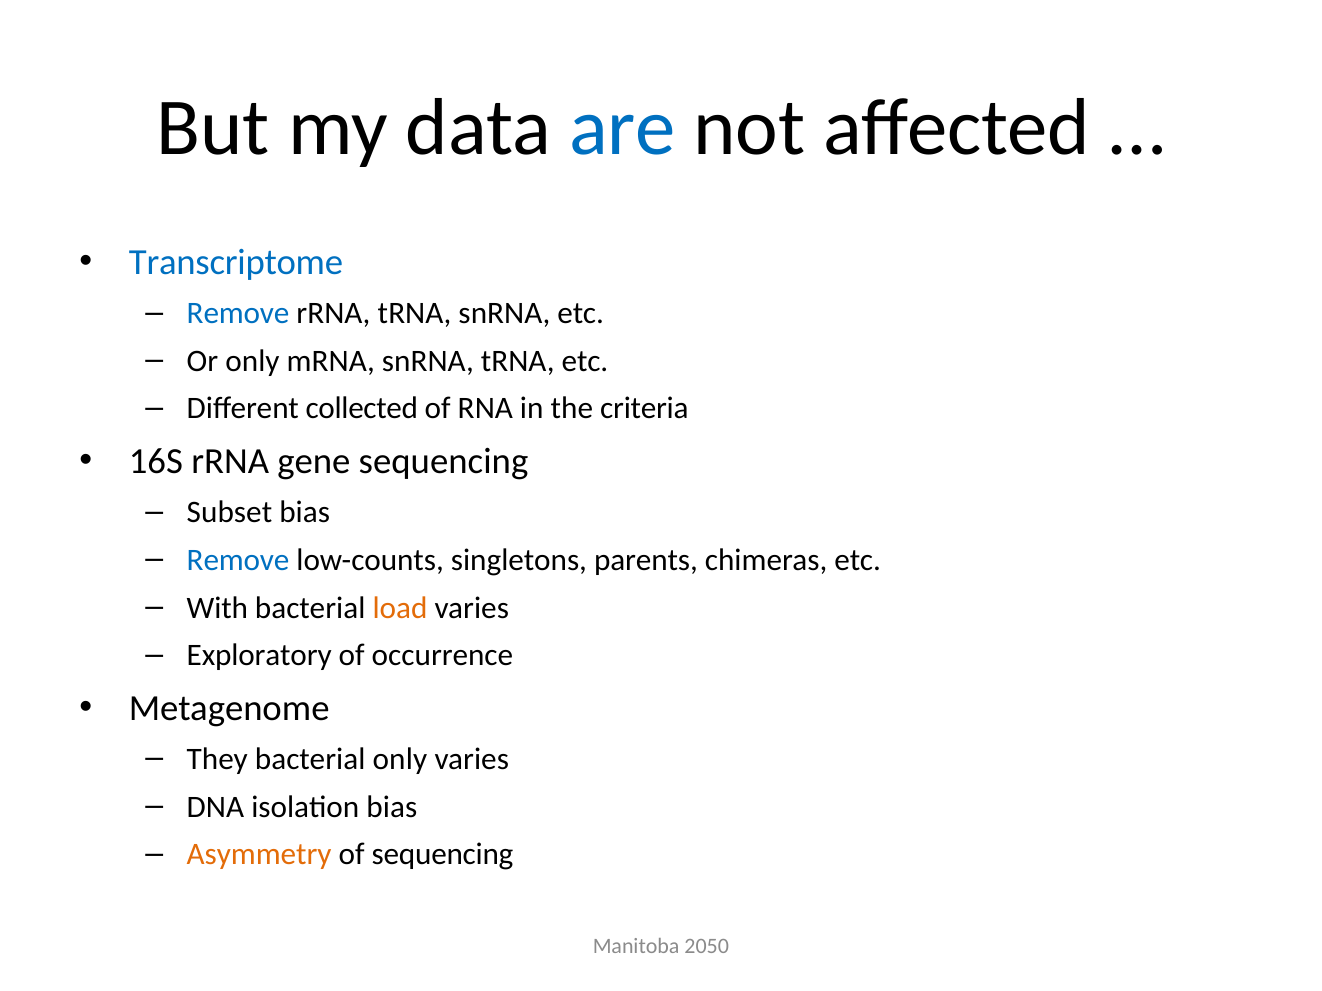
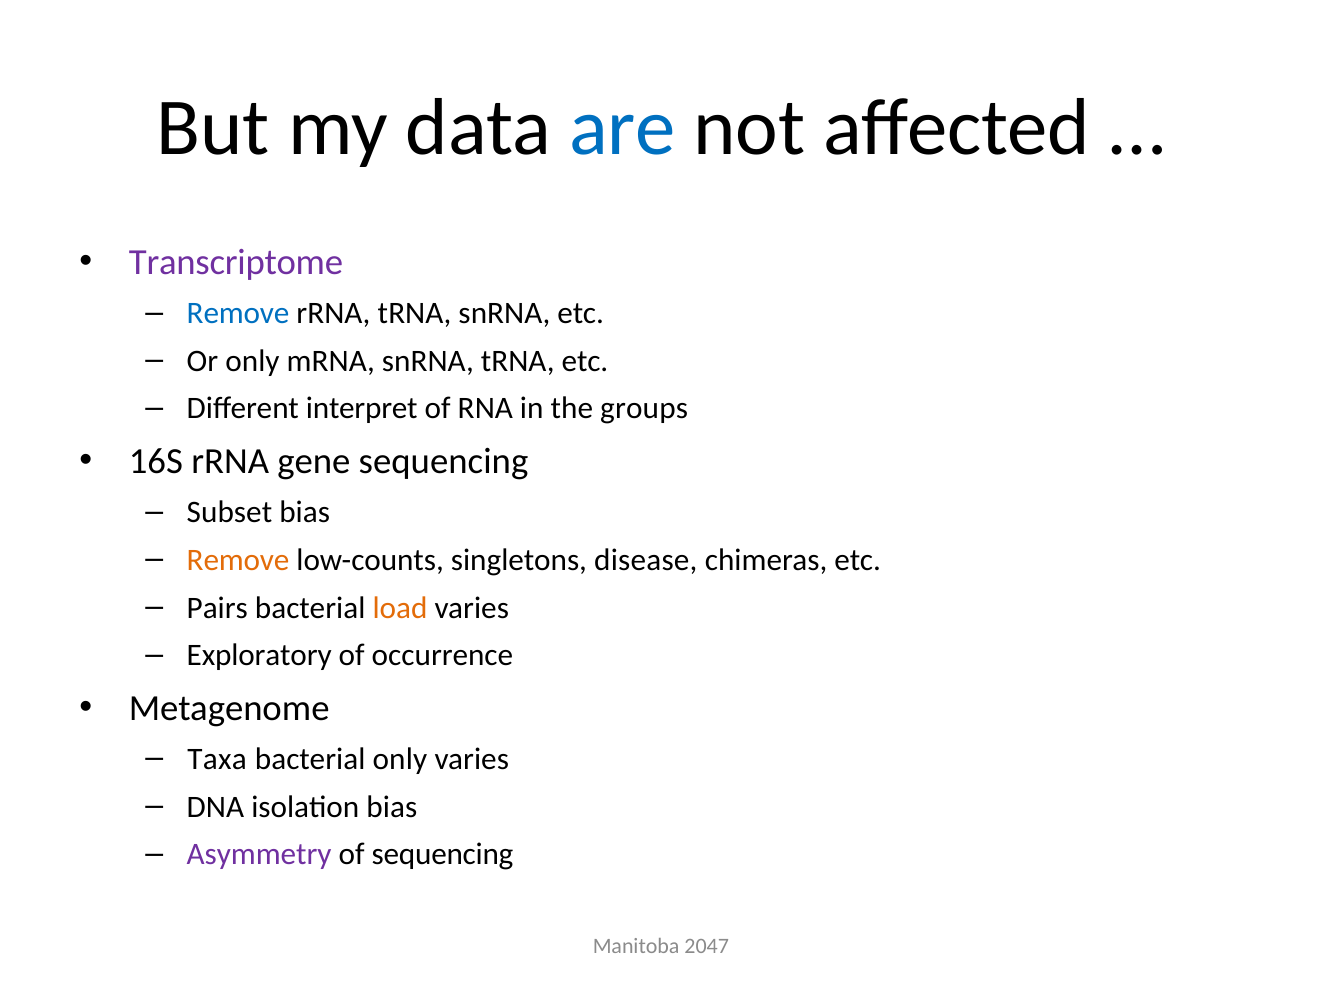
Transcriptome colour: blue -> purple (236, 263)
collected: collected -> interpret (362, 409)
criteria: criteria -> groups (644, 409)
Remove colour: blue -> orange (238, 560)
parents: parents -> disease (646, 560)
With: With -> Pairs (217, 608)
They: They -> Taxa (217, 759)
Asymmetry colour: orange -> purple (259, 855)
2050: 2050 -> 2047 (707, 947)
